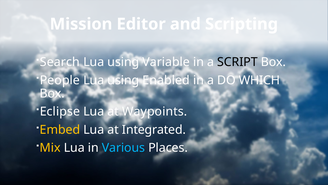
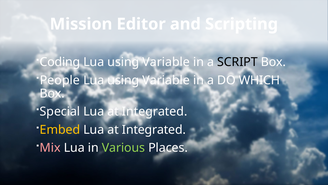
Search: Search -> Coding (60, 62)
Enabled: Enabled -> Variable (166, 80)
Eclipse: Eclipse -> Special (60, 111)
Waypoints: Waypoints -> Integrated (155, 111)
Mix colour: yellow -> pink (50, 147)
Various colour: light blue -> light green (123, 147)
